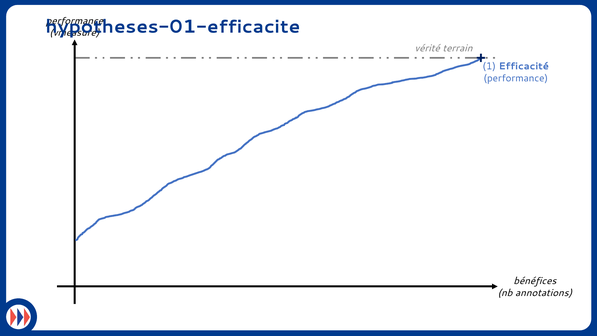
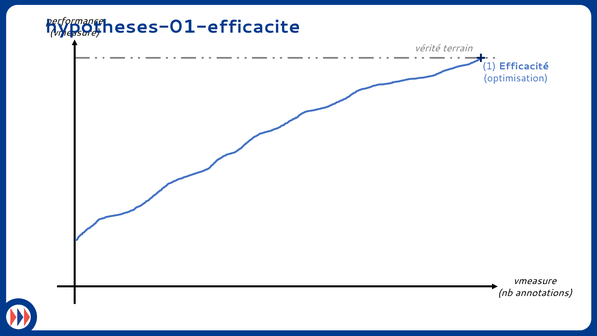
performance: performance -> optimisation (516, 78)
bénéfices: bénéfices -> vmeasure (535, 281)
